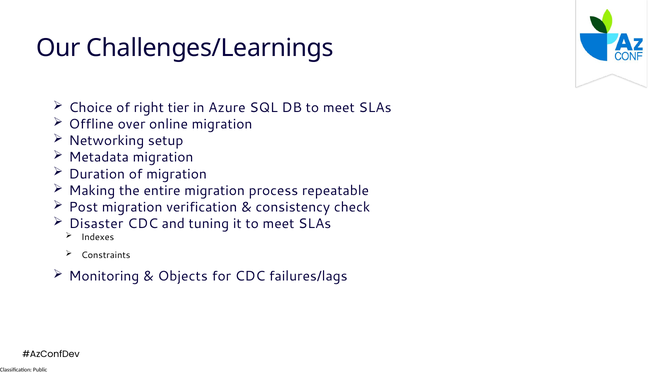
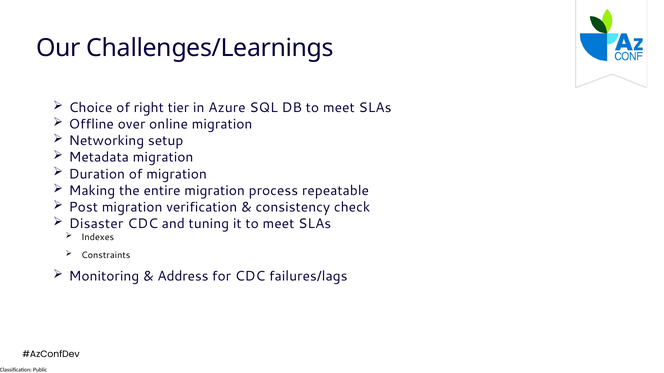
Objects: Objects -> Address (183, 277)
